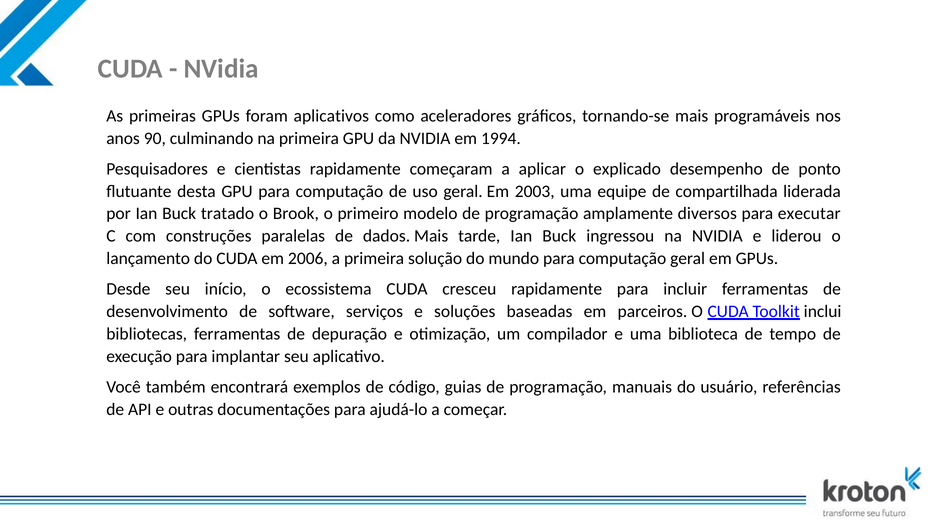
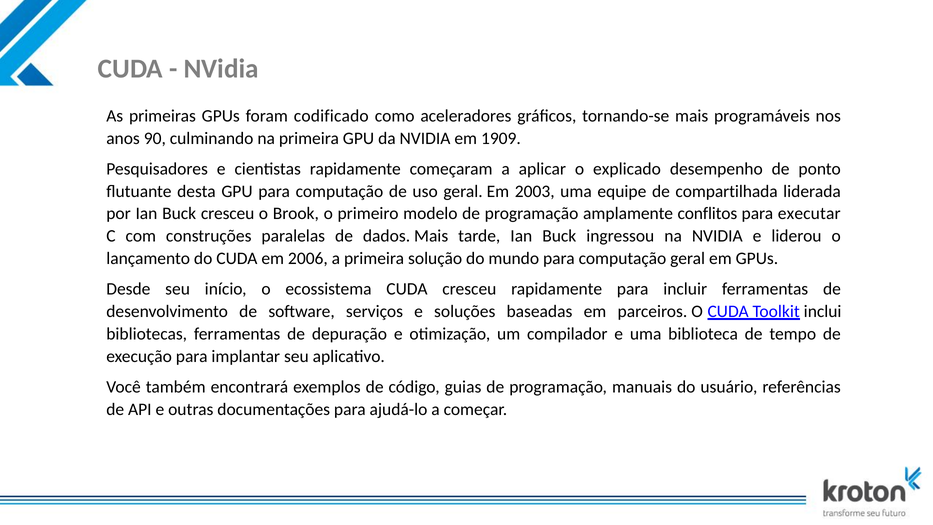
aplicativos: aplicativos -> codificado (331, 116)
1994: 1994 -> 1909 (501, 139)
Buck tratado: tratado -> cresceu (228, 214)
diversos: diversos -> conflitos (707, 214)
